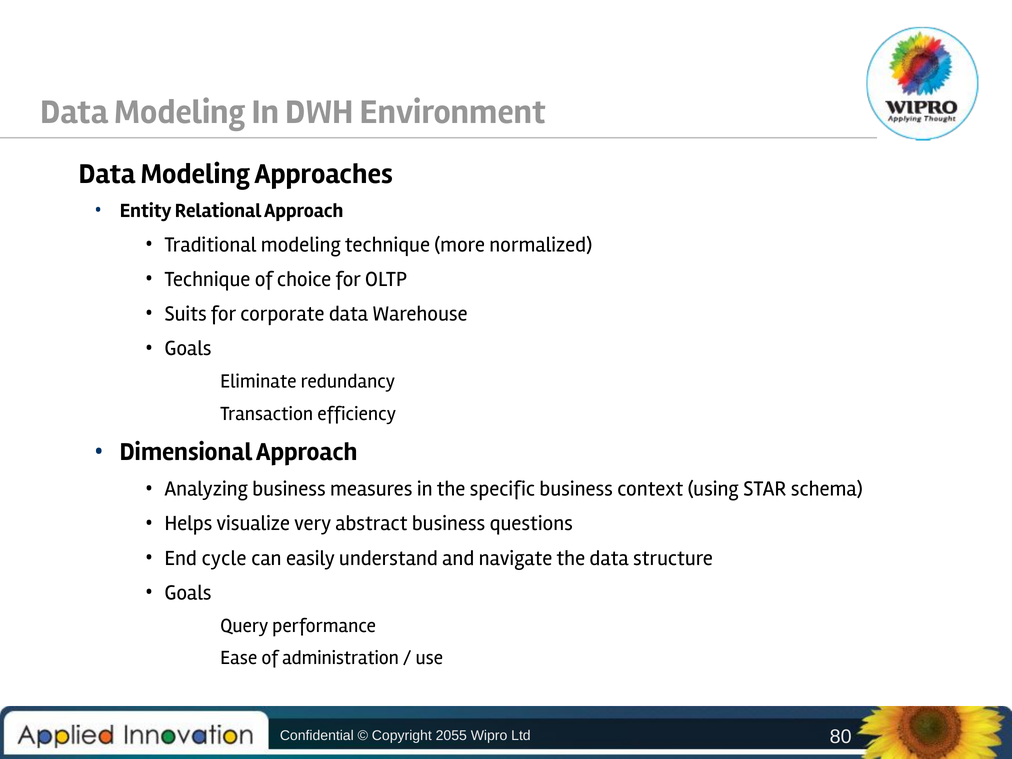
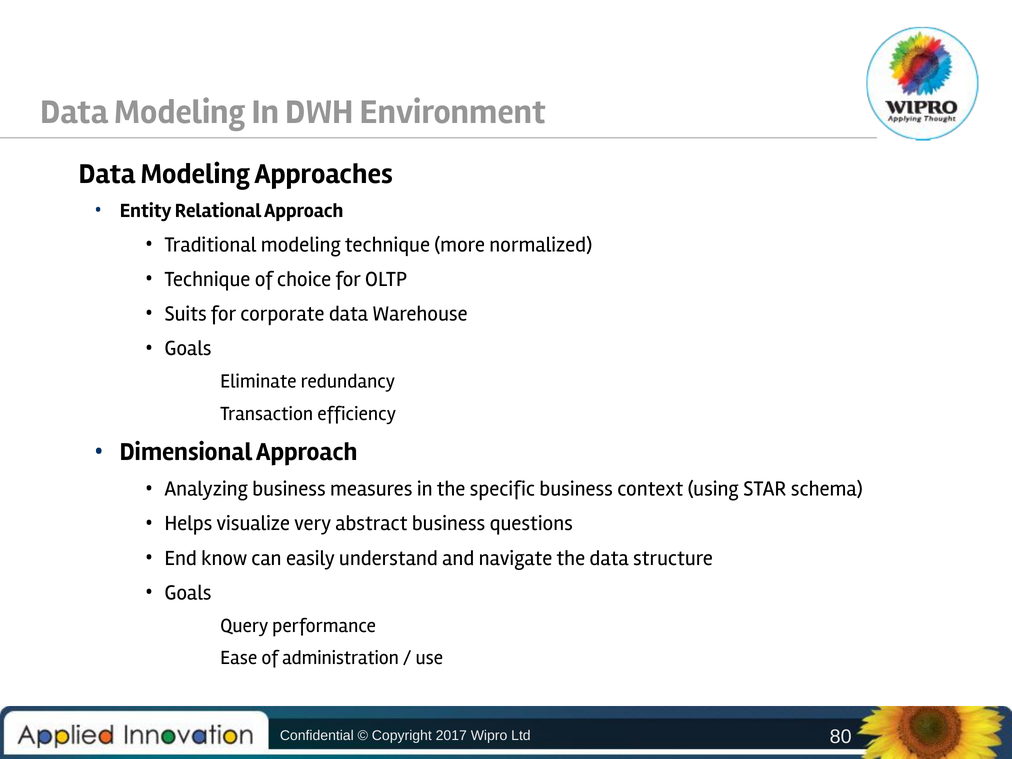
cycle: cycle -> know (224, 558)
2055: 2055 -> 2017 (451, 736)
